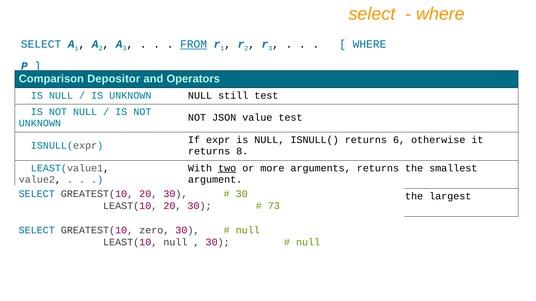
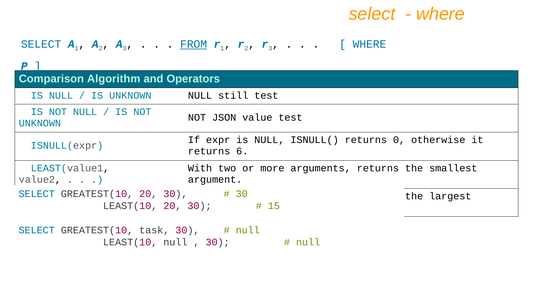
Depositor: Depositor -> Algorithm (114, 79)
6: 6 -> 0 (399, 140)
8: 8 -> 6 (242, 152)
two underline: present -> none (227, 168)
73: 73 -> 15 (274, 206)
zero: zero -> task (154, 230)
